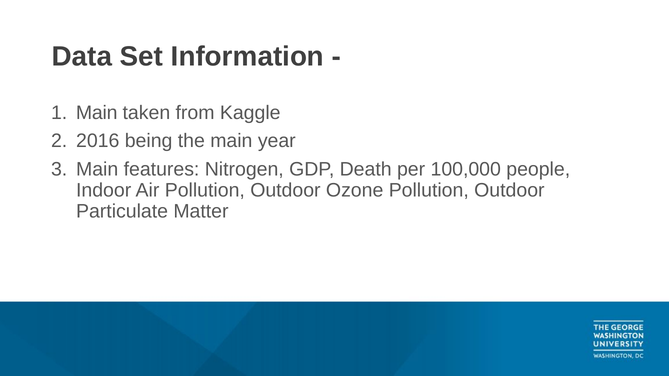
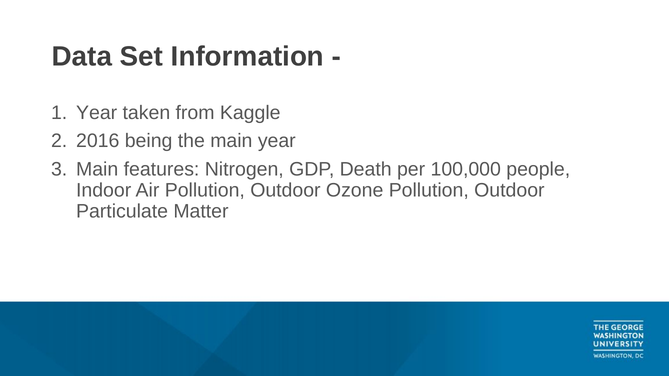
Main: Main -> Year (97, 113)
